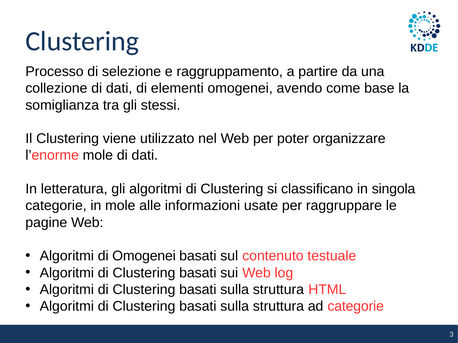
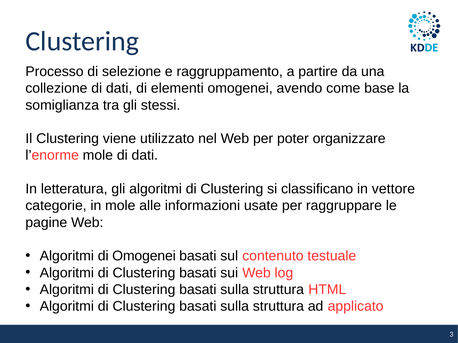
singola: singola -> vettore (393, 189)
ad categorie: categorie -> applicato (356, 307)
